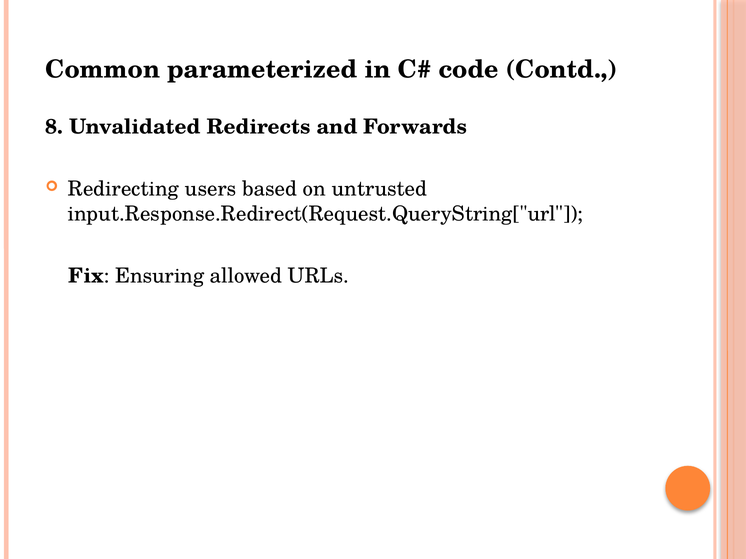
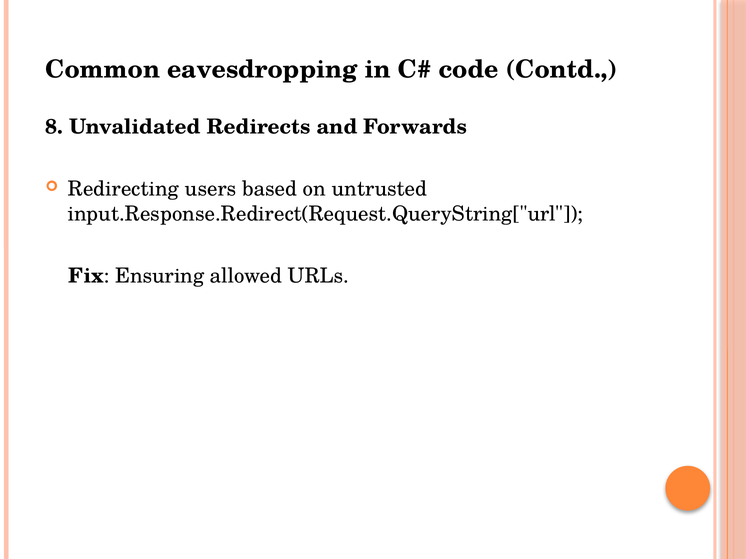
parameterized: parameterized -> eavesdropping (262, 69)
